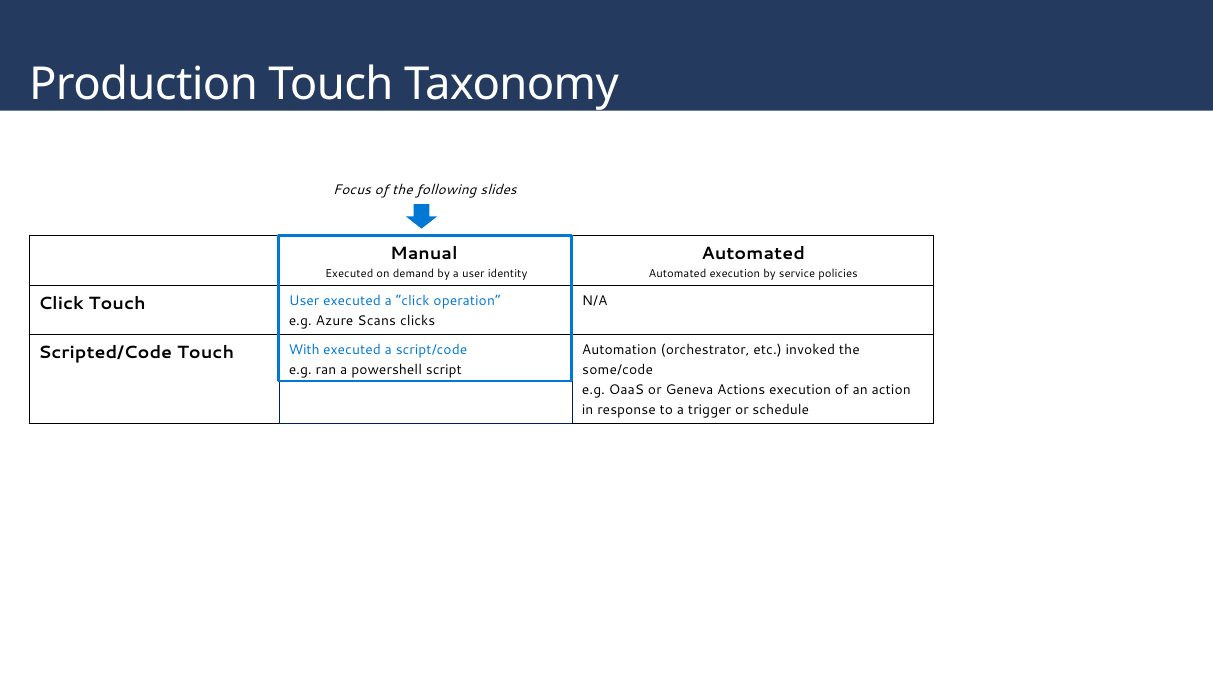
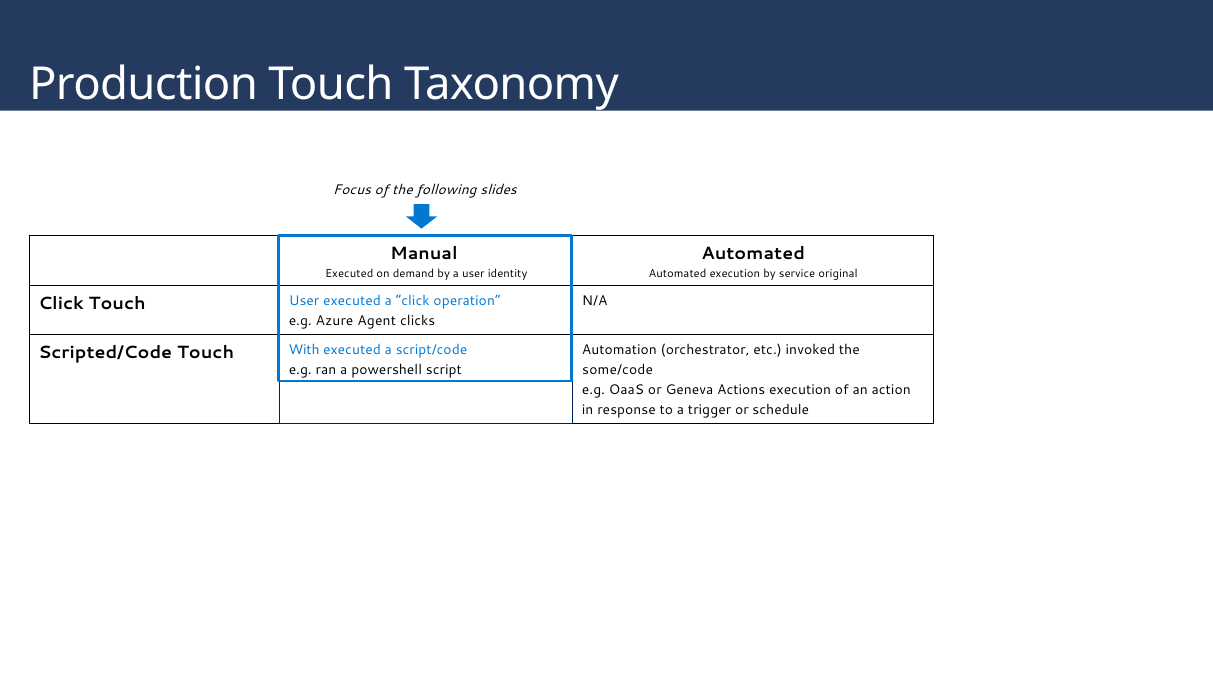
policies: policies -> original (838, 274)
Scans: Scans -> Agent (377, 321)
